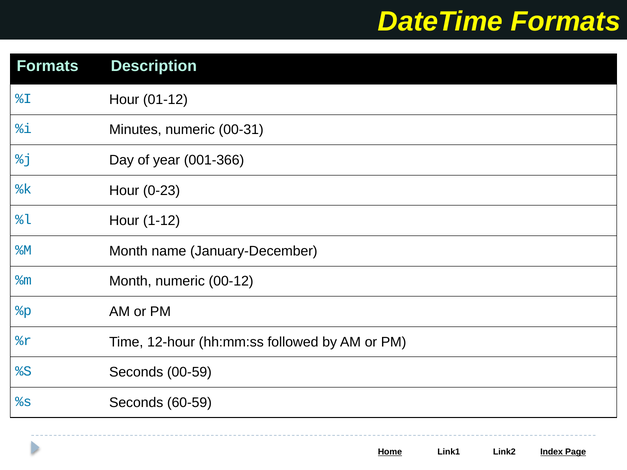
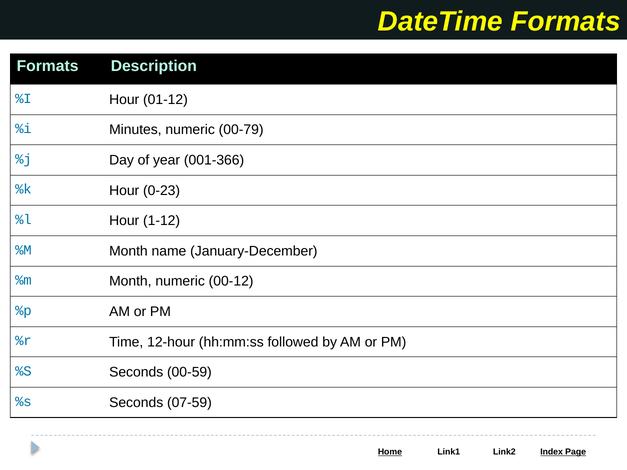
00-31: 00-31 -> 00-79 (241, 130)
60-59: 60-59 -> 07-59 (189, 403)
